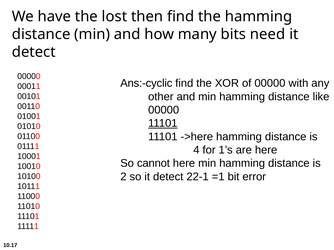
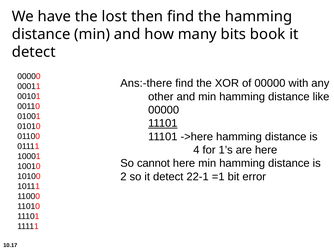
need: need -> book (268, 34)
Ans:-cyclic: Ans:-cyclic -> Ans:-there (146, 83)
